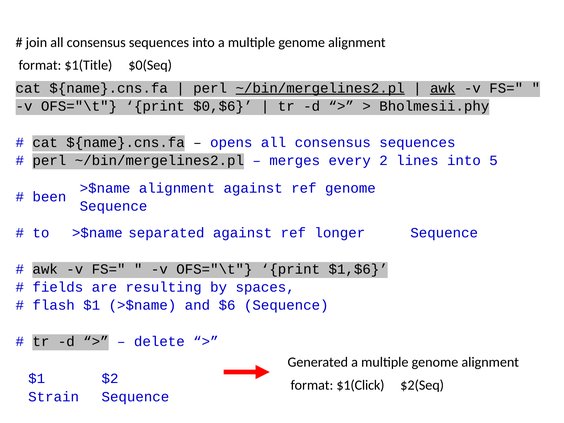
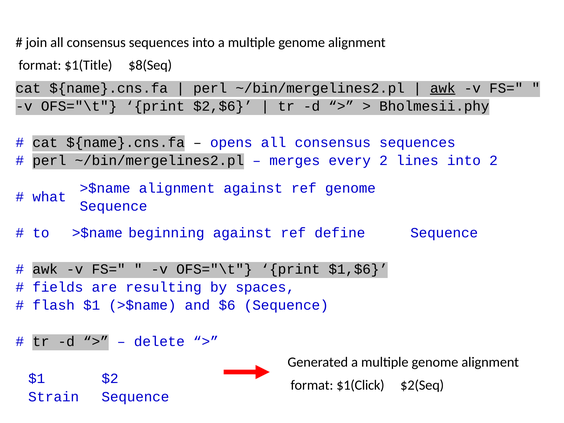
$0(Seq: $0(Seq -> $8(Seq (150, 65)
~/bin/mergelines2.pl underline: present -> none (320, 88)
$0,$6: $0,$6 -> $2,$6 (223, 106)
into 5: 5 -> 2 (494, 161)
been: been -> what (49, 197)
separated: separated -> beginning (166, 233)
longer: longer -> define (340, 233)
